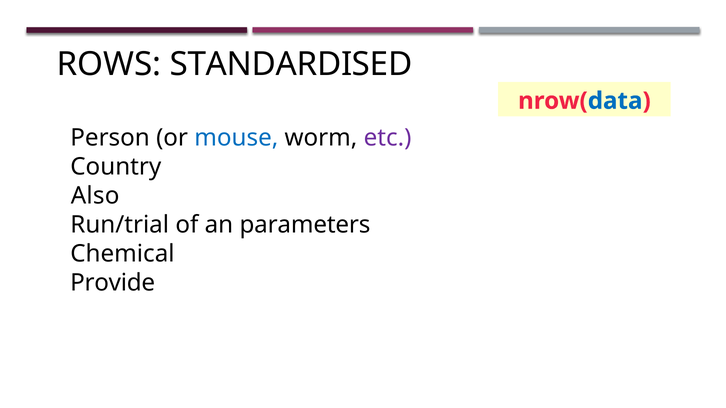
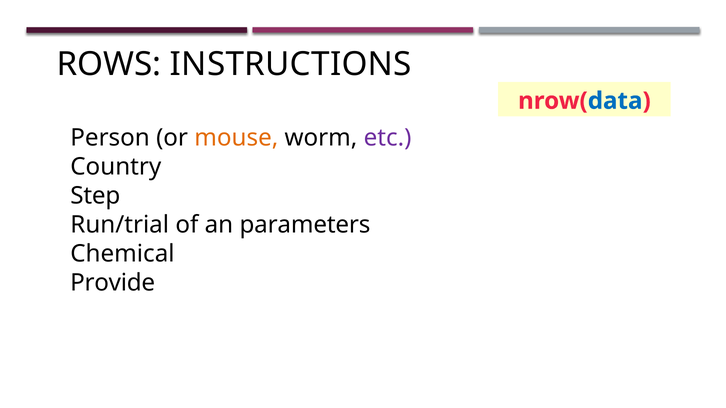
STANDARDISED: STANDARDISED -> INSTRUCTIONS (291, 64)
mouse colour: blue -> orange (236, 138)
Also: Also -> Step (95, 196)
